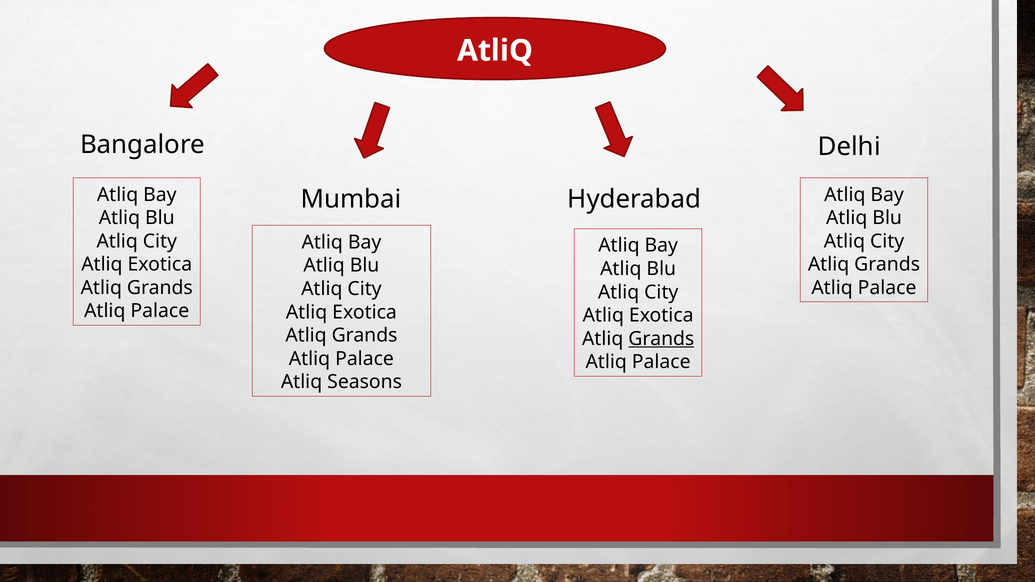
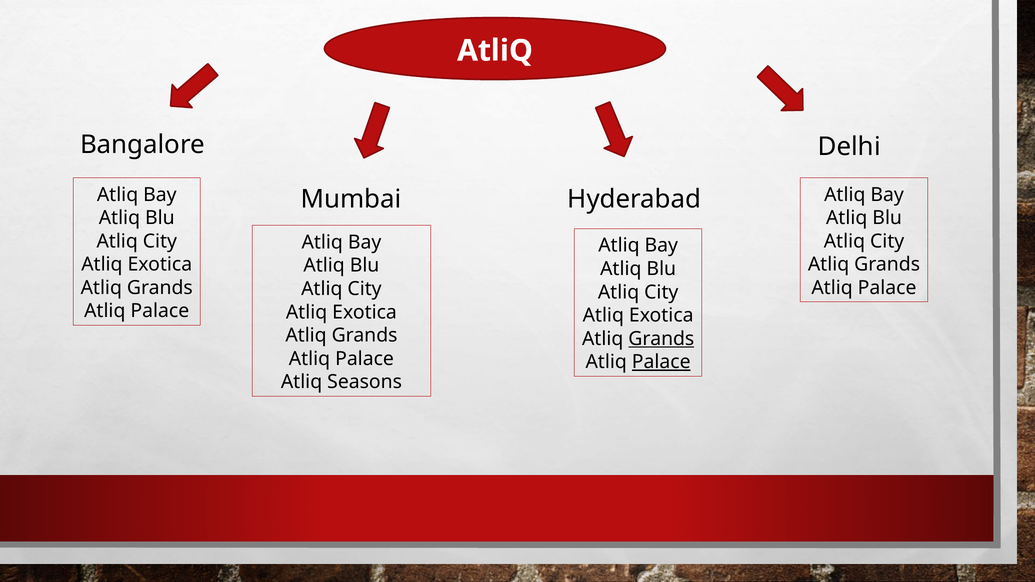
Palace underline: none -> present (661, 362)
